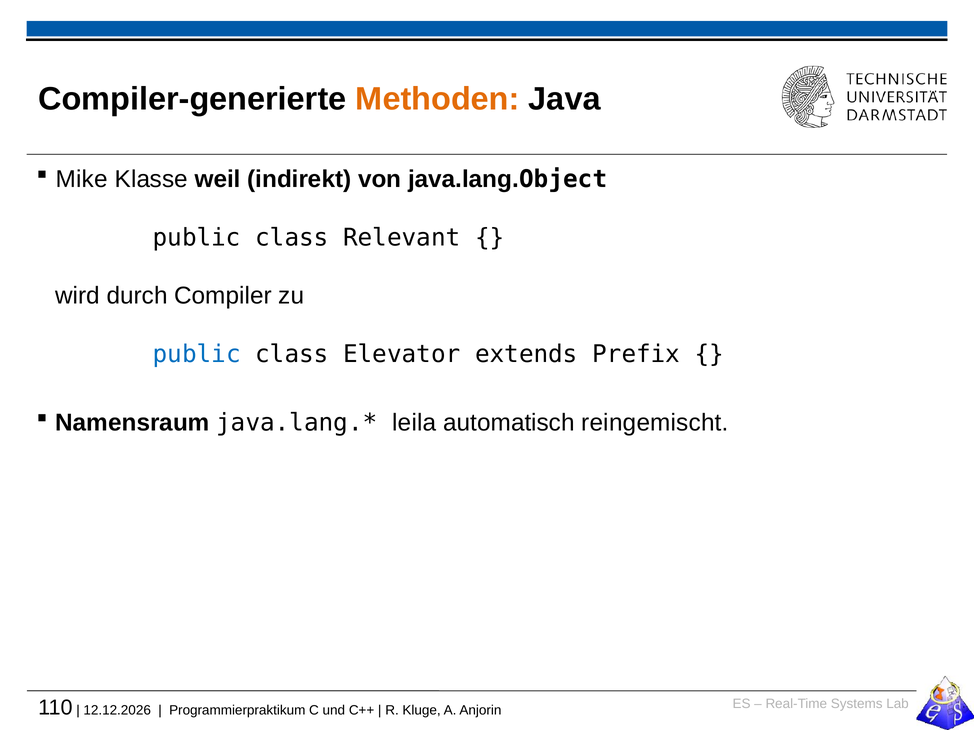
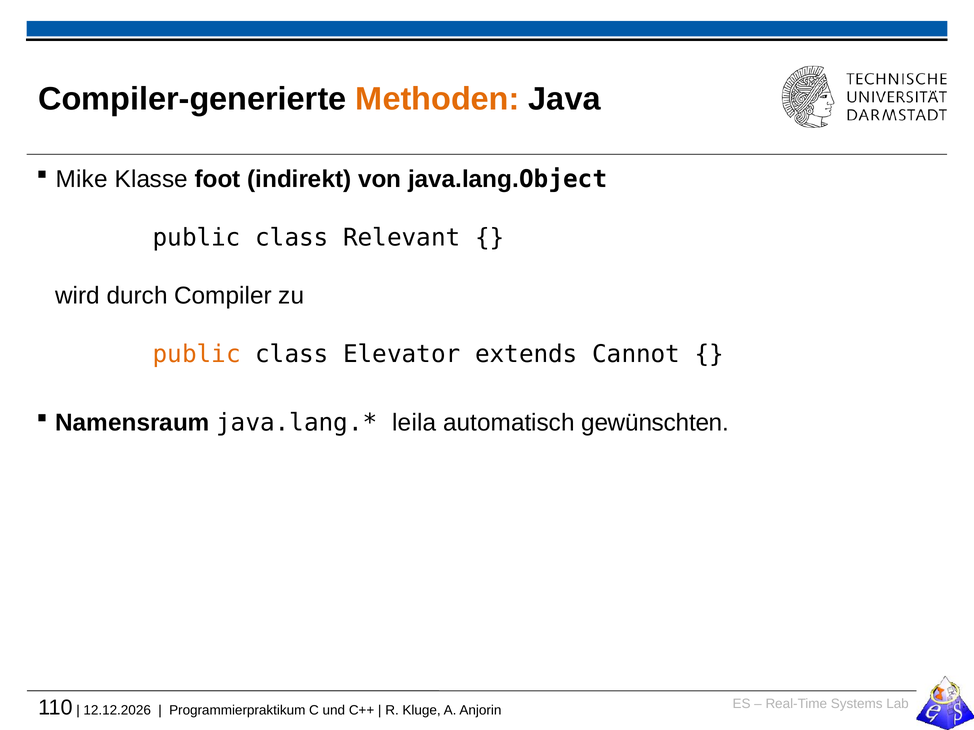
weil: weil -> foot (218, 179)
public colour: blue -> orange (197, 355)
Prefix: Prefix -> Cannot (636, 355)
reingemischt: reingemischt -> gewünschten (655, 423)
